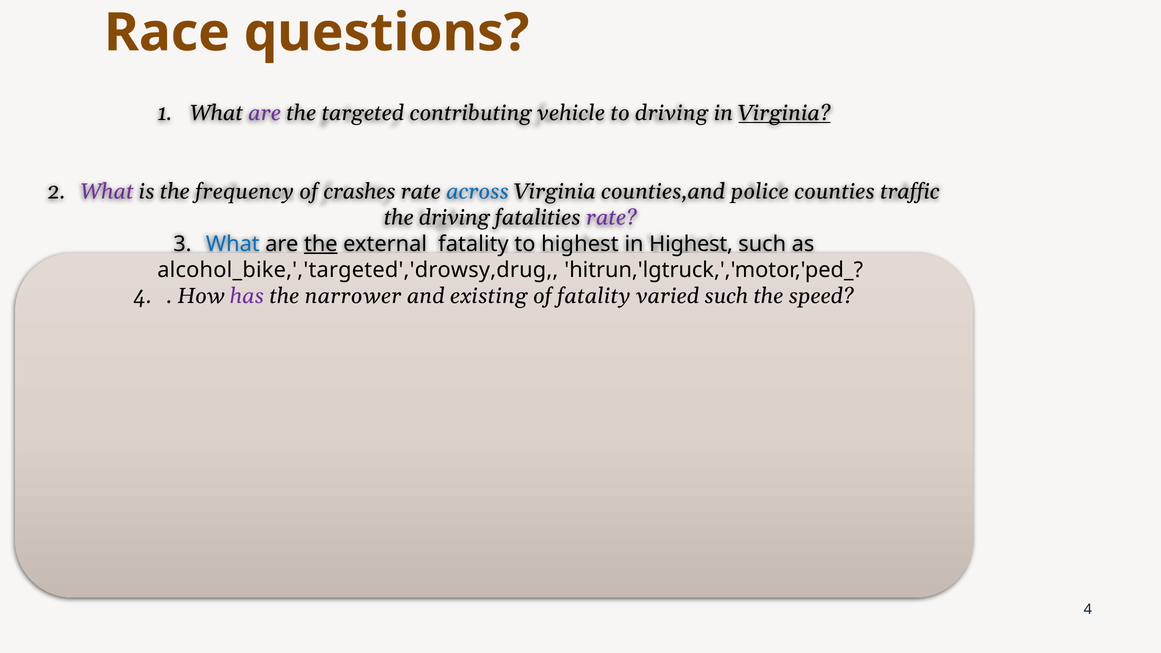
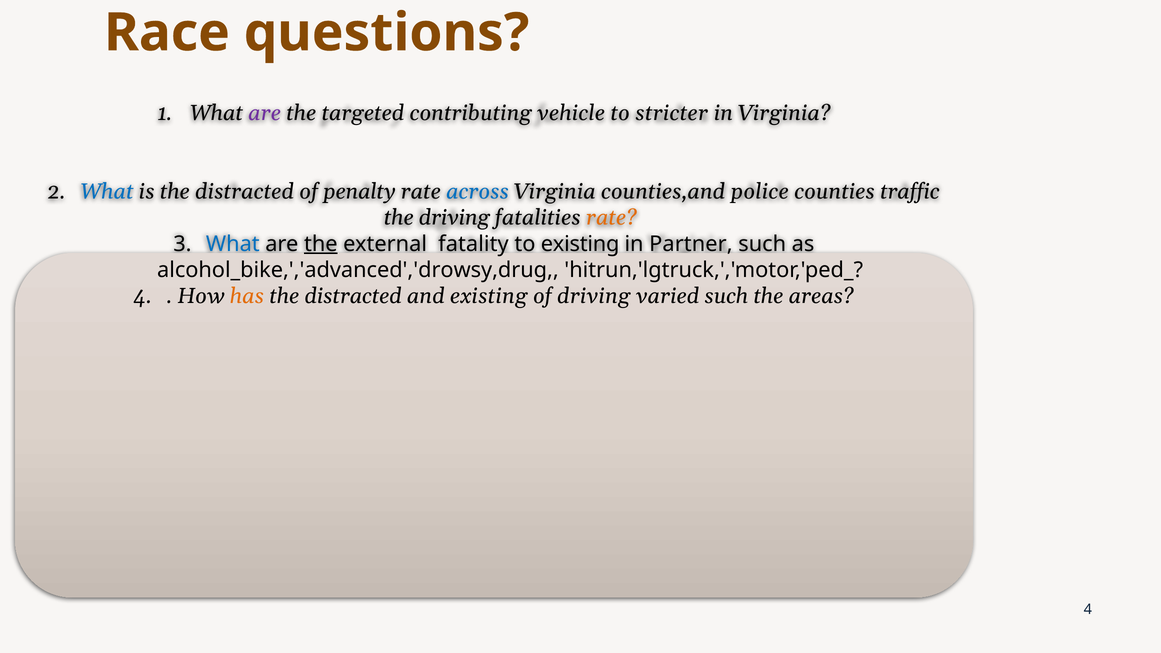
to driving: driving -> stricter (672, 113)
Virginia underline: present -> none (784, 113)
What colour: purple -> blue (107, 192)
is the frequency: frequency -> distracted (245, 192)
crashes: crashes -> penalty (360, 192)
rate colour: purple -> orange (611, 218)
to highest: highest -> existing (580, 244)
in Highest: Highest -> Partner (691, 244)
alcohol_bike,','targeted','drowsy,drug: alcohol_bike,','targeted','drowsy,drug -> alcohol_bike,','advanced','drowsy,drug (358, 270)
has colour: purple -> orange (247, 296)
narrower: narrower -> distracted (353, 296)
of fatality: fatality -> driving (594, 296)
speed: speed -> areas (821, 296)
